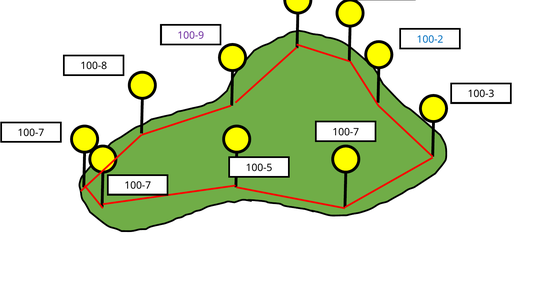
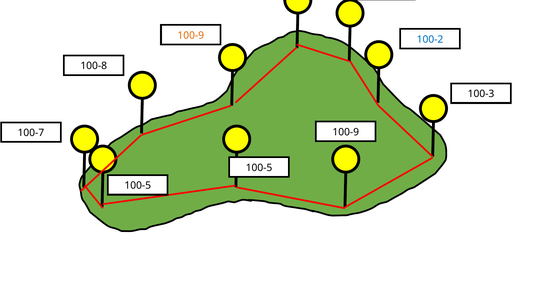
100-9 colour: purple -> orange (191, 35)
100-7: 100-7 -> 100-9 (346, 132)
100-7: 100-7 -> 100-5 (138, 186)
